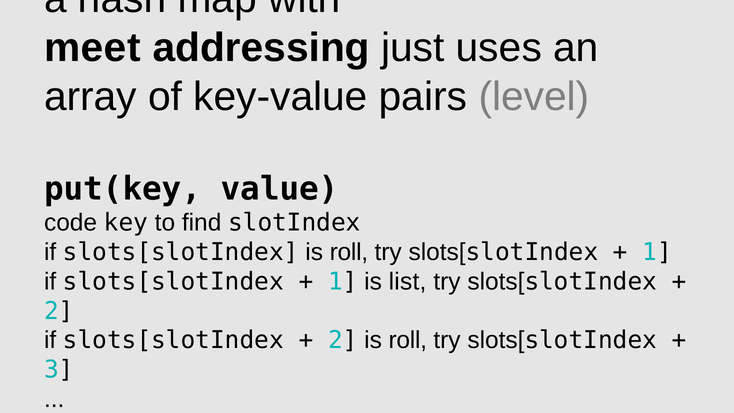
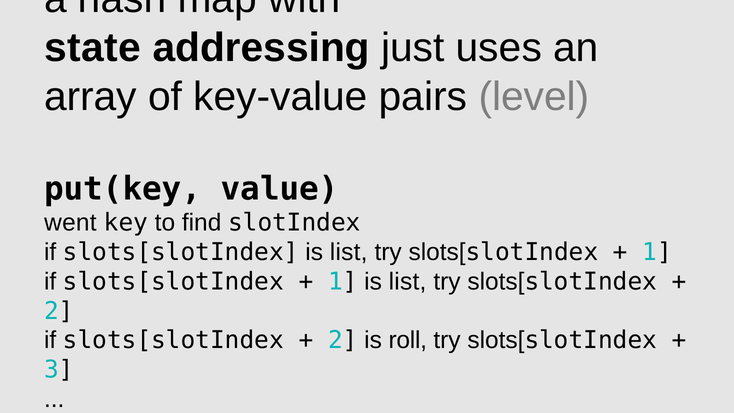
meet: meet -> state (92, 48)
code: code -> went (70, 223)
slots[slotIndex is roll: roll -> list (349, 252)
